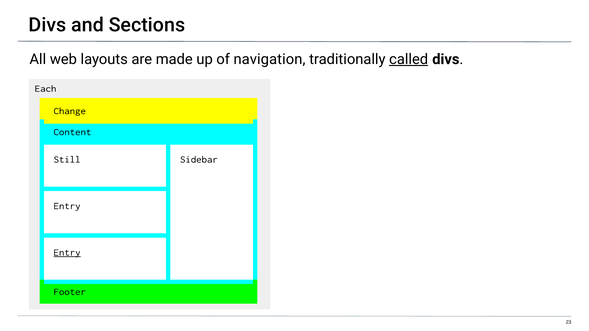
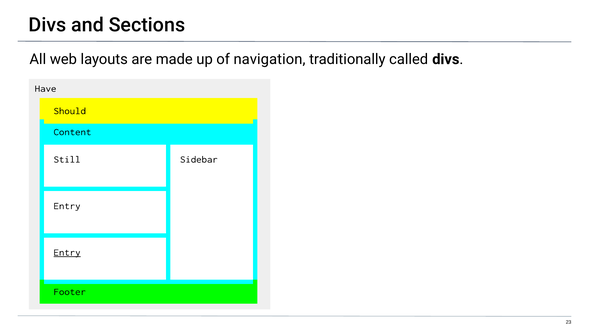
called underline: present -> none (409, 59)
Each: Each -> Have (46, 89)
Change: Change -> Should (70, 111)
